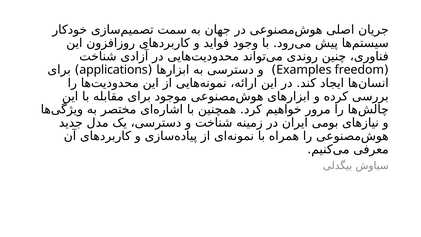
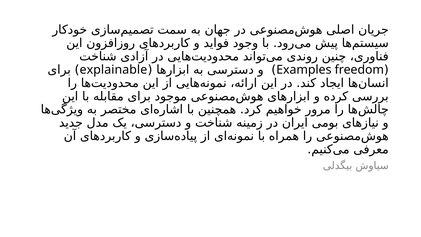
applications: applications -> explainable (113, 70)
